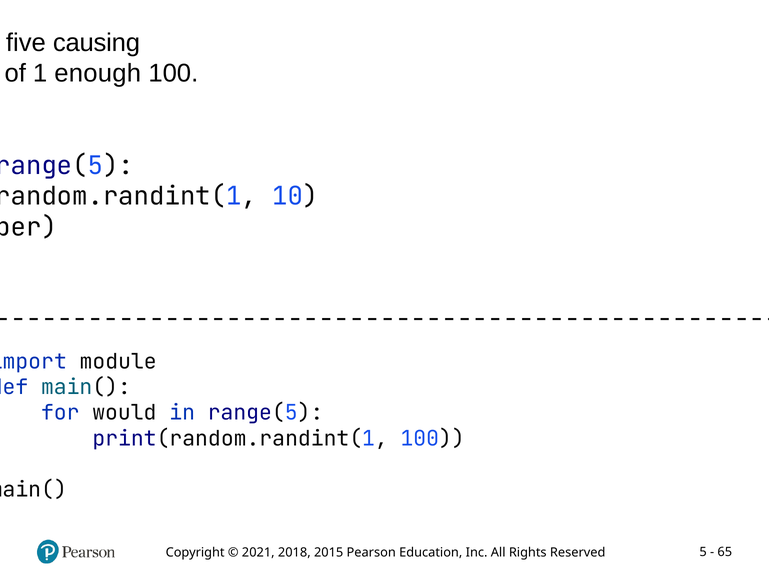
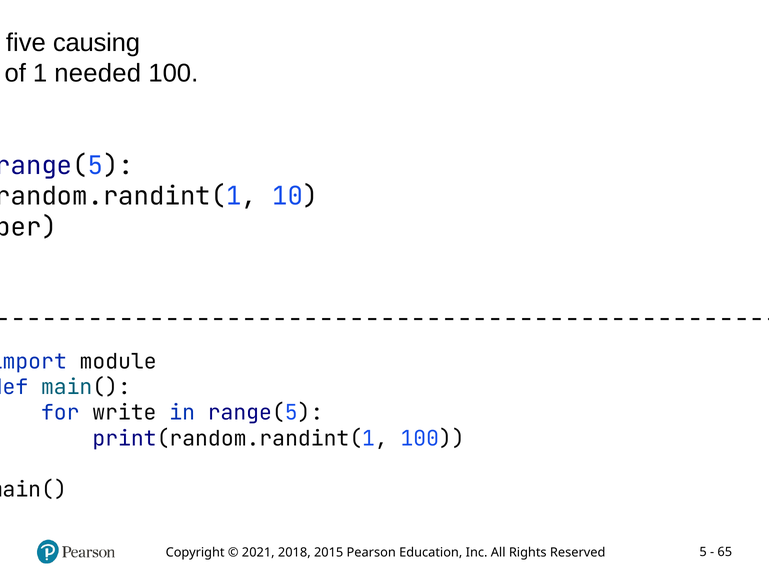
enough: enough -> needed (98, 74)
would: would -> write (124, 413)
